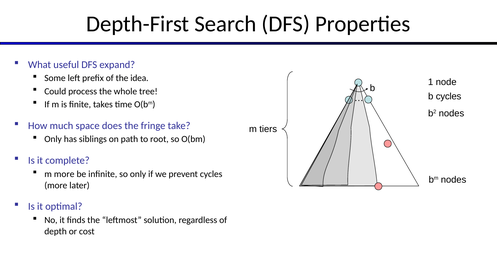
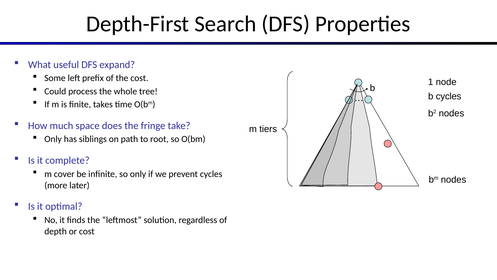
the idea: idea -> cost (139, 78)
m more: more -> cover (64, 174)
